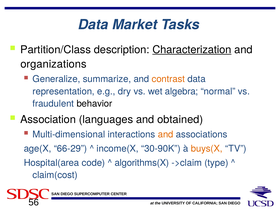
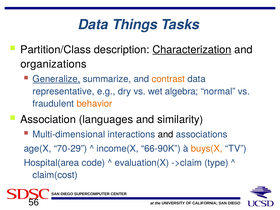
Market: Market -> Things (135, 25)
Generalize underline: none -> present (56, 79)
representation: representation -> representative (64, 91)
behavior colour: black -> orange (94, 104)
obtained: obtained -> similarity (180, 119)
and colour: orange -> black (166, 134)
66-29: 66-29 -> 70-29 (70, 149)
30-90K: 30-90K -> 66-90K (161, 149)
algorithms(X: algorithms(X -> evaluation(X (142, 163)
